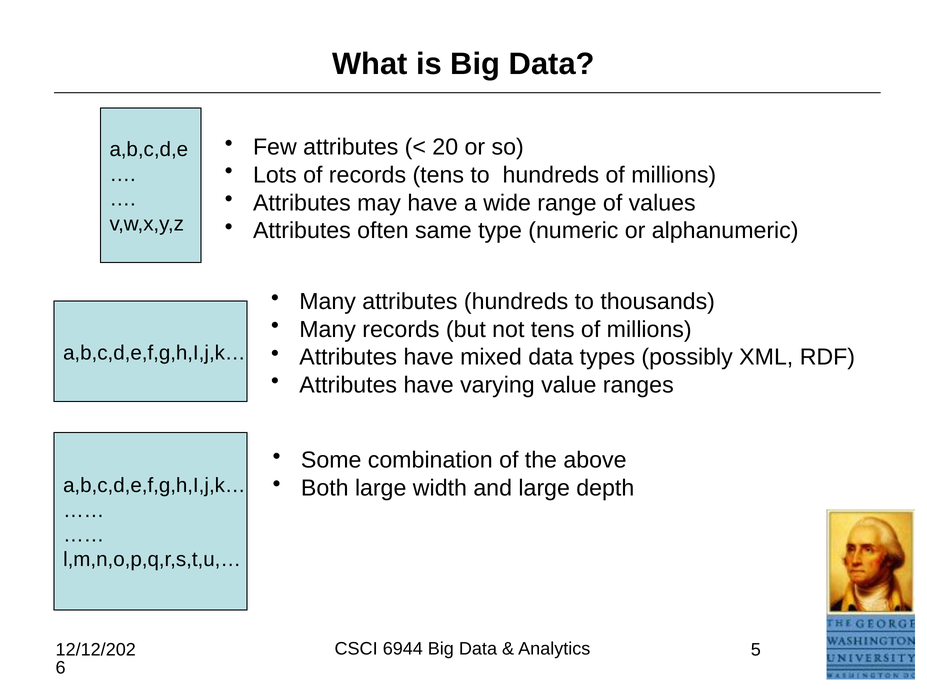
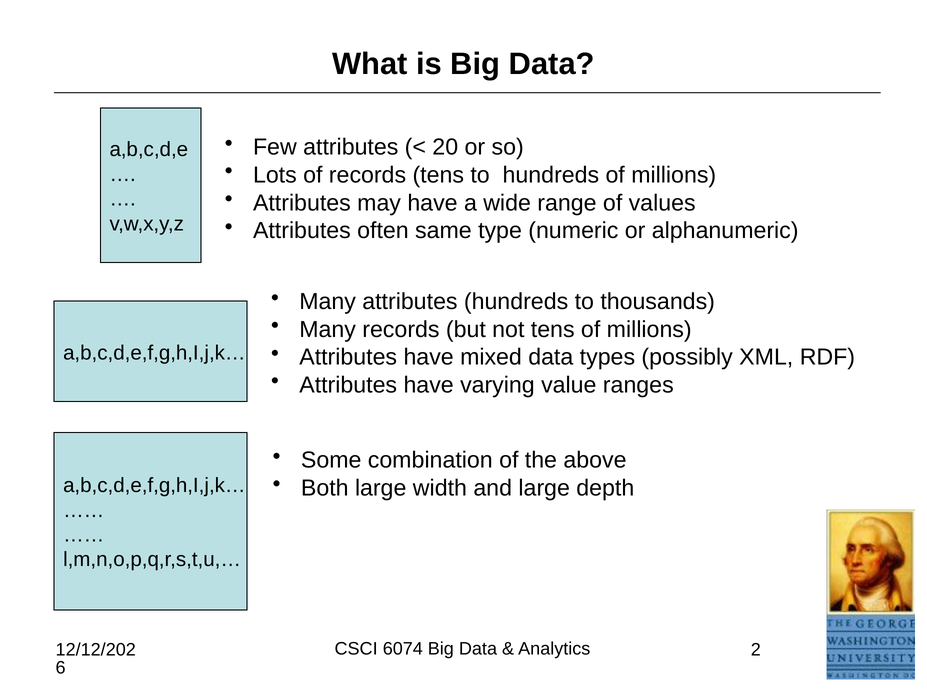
6944: 6944 -> 6074 (403, 649)
5: 5 -> 2 (756, 650)
